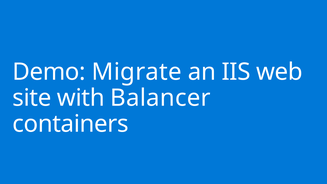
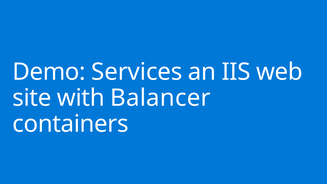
Migrate: Migrate -> Services (137, 72)
